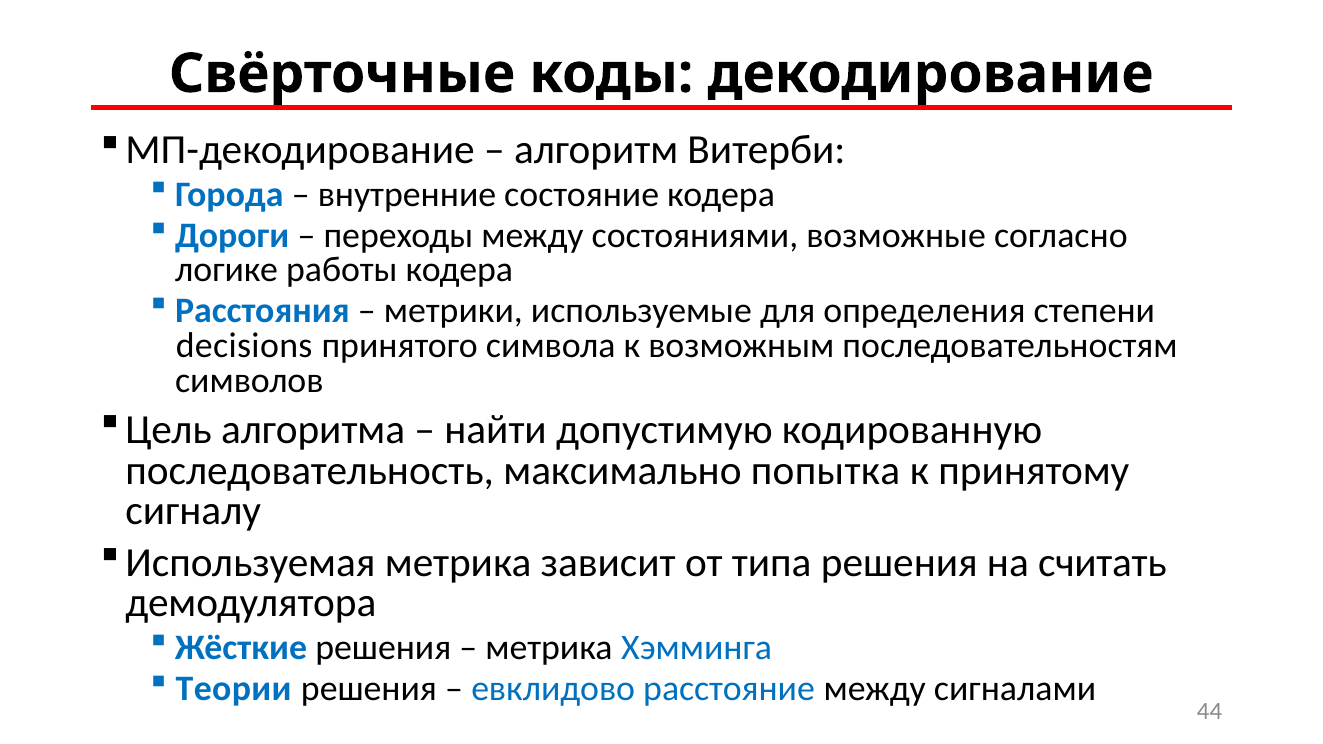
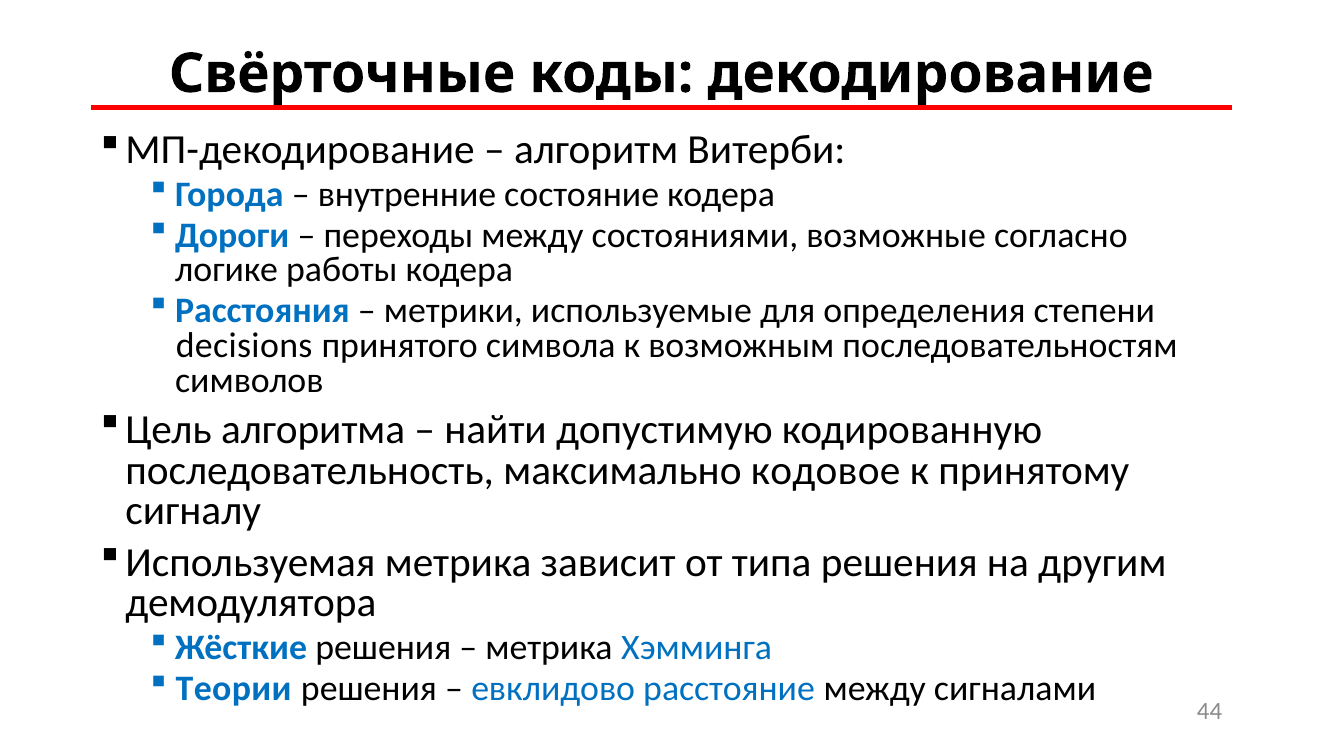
попытка: попытка -> кодовое (826, 471)
считать: считать -> другим (1102, 563)
